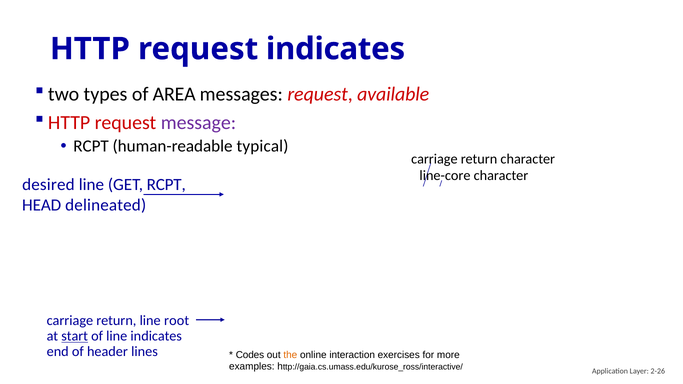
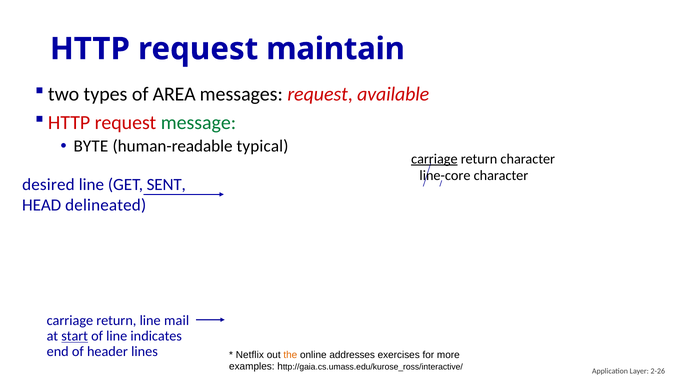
request indicates: indicates -> maintain (336, 49)
message colour: purple -> green (198, 123)
RCPT: RCPT -> BYTE (91, 146)
carriage underline: none -> present (434, 159)
GET RCPT: RCPT -> SENT (166, 185)
root: root -> mail (177, 321)
Codes: Codes -> Netflix (250, 355)
interaction: interaction -> addresses (352, 355)
